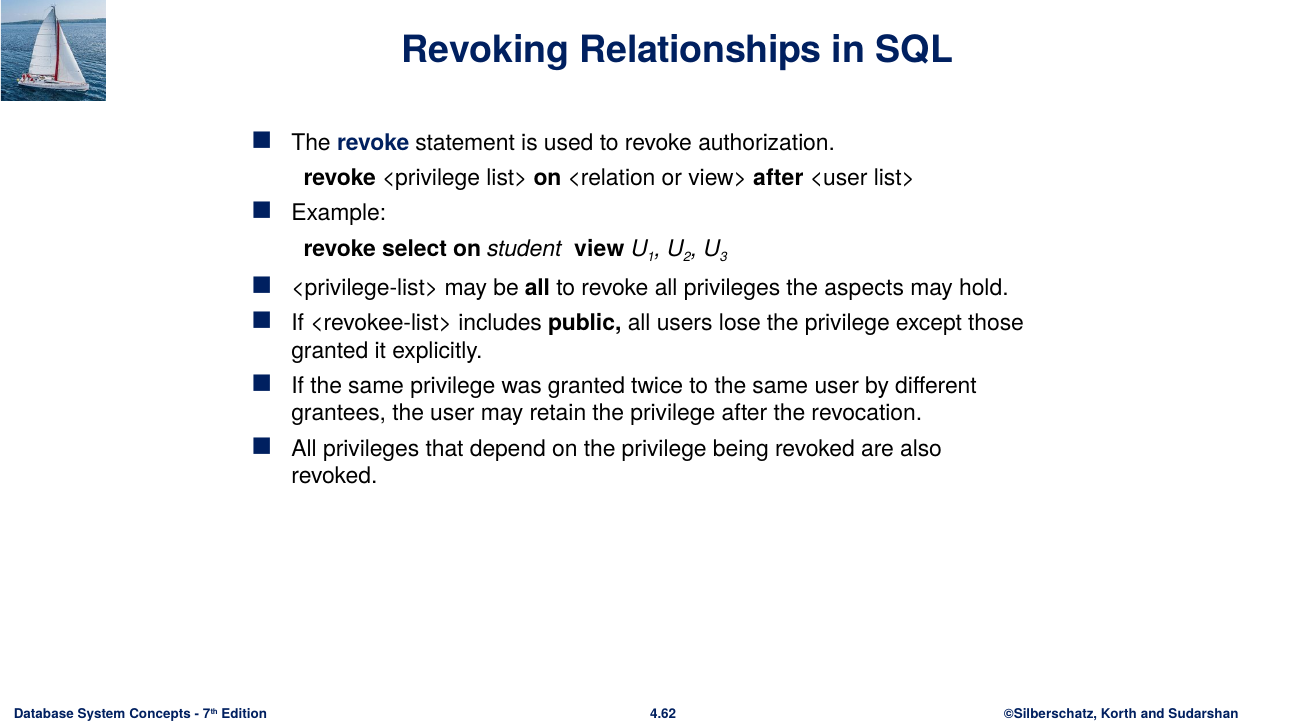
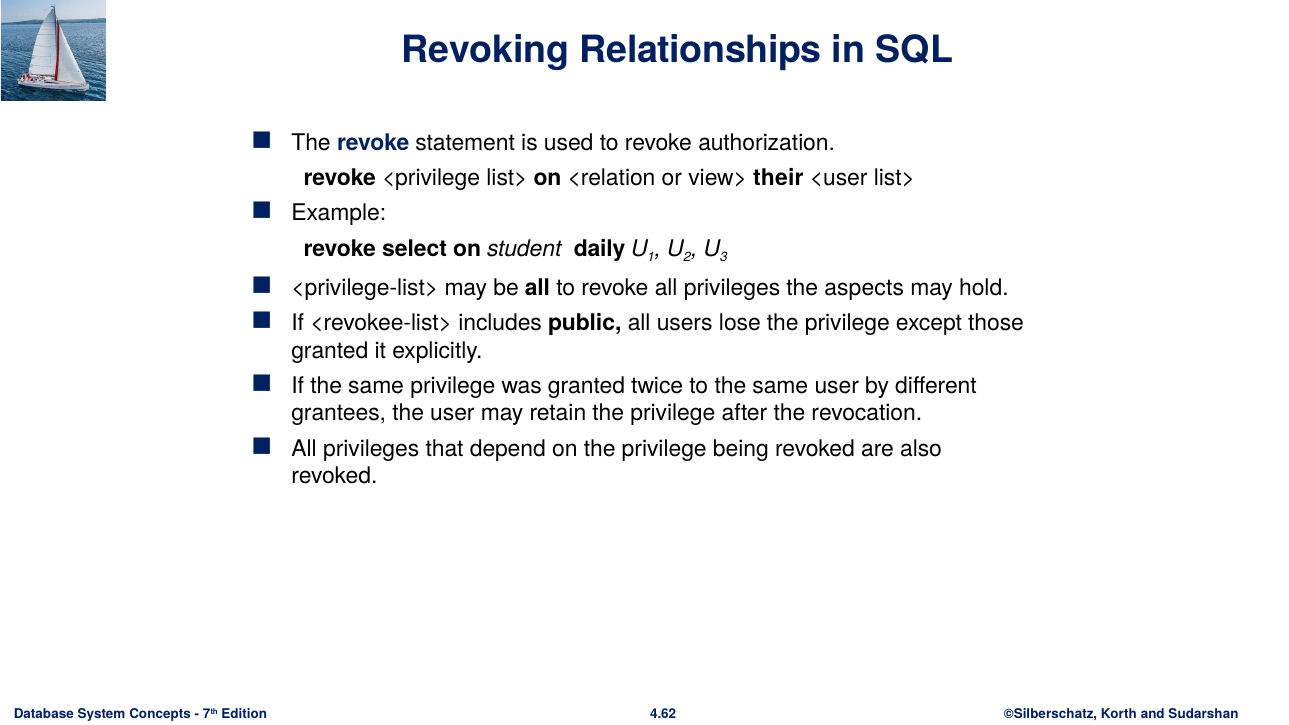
view> after: after -> their (778, 178)
view: view -> daily (600, 249)
